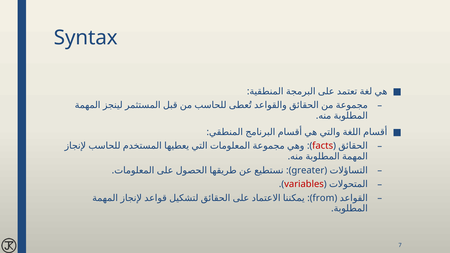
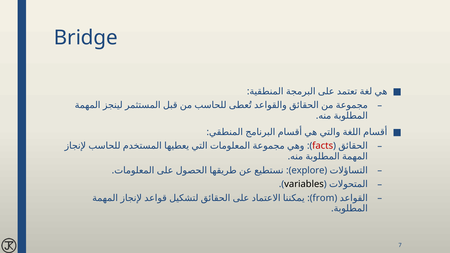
Syntax: Syntax -> Bridge (86, 38)
greater: greater -> explore (308, 170)
variables colour: red -> black (304, 184)
